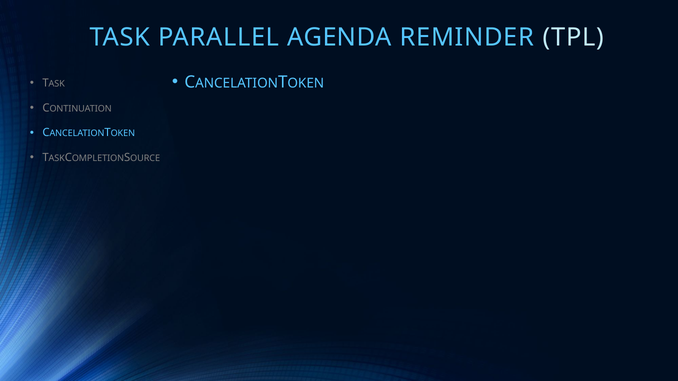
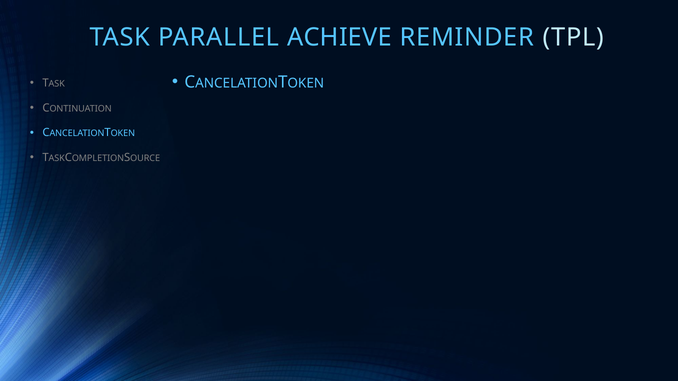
AGENDA: AGENDA -> ACHIEVE (339, 37)
